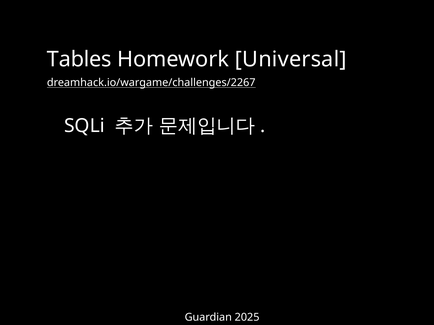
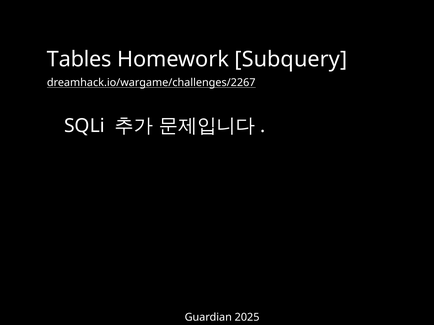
Universal: Universal -> Subquery (291, 59)
